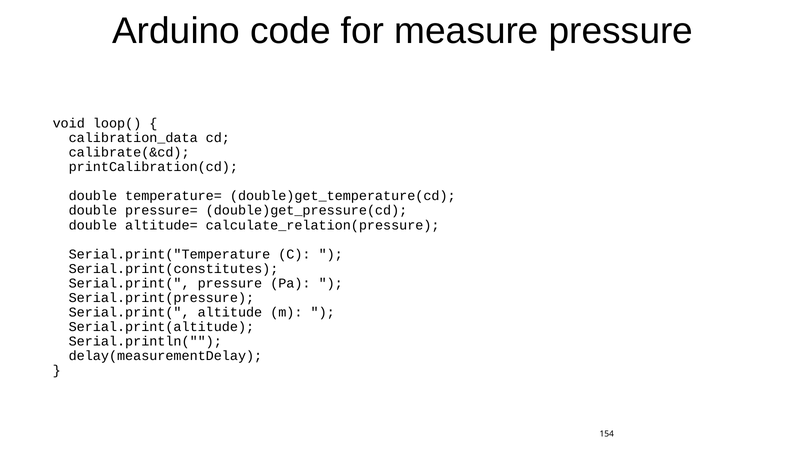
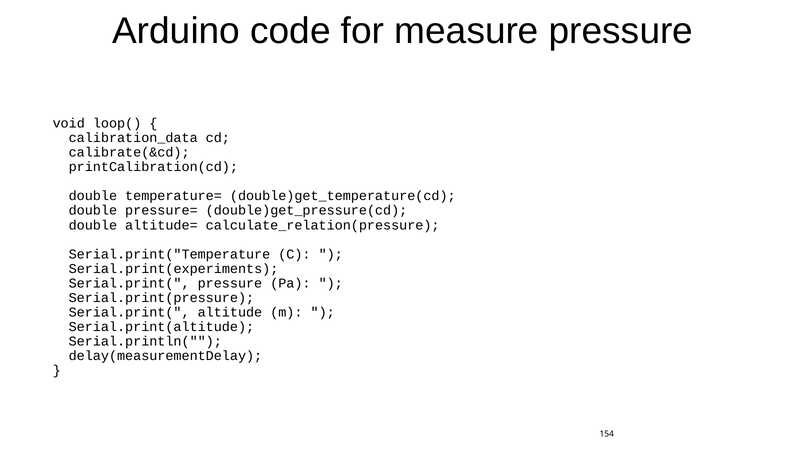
Serial.print(constitutes: Serial.print(constitutes -> Serial.print(experiments (174, 269)
